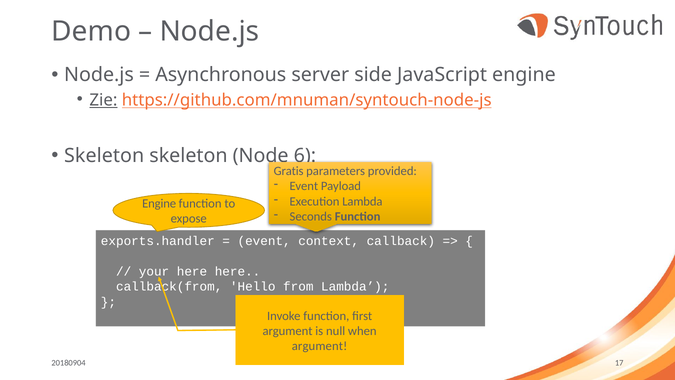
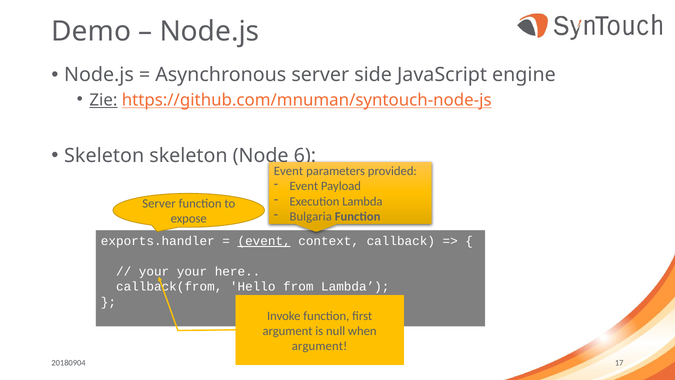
Gratis: Gratis -> Event (288, 171)
Engine: Engine -> Server (159, 203)
Seconds: Seconds -> Bulgaria (311, 216)
event underline: none -> present (264, 241)
your here: here -> your (192, 271)
